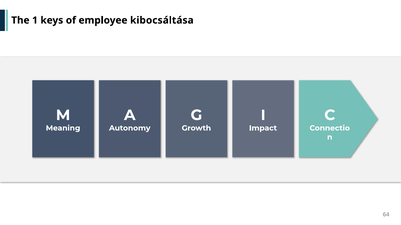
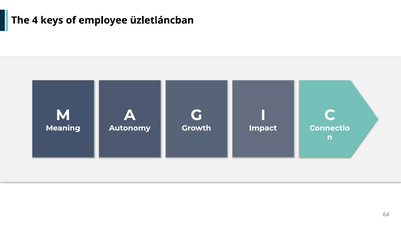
1: 1 -> 4 (35, 20)
kibocsáltása: kibocsáltása -> üzletláncban (162, 20)
